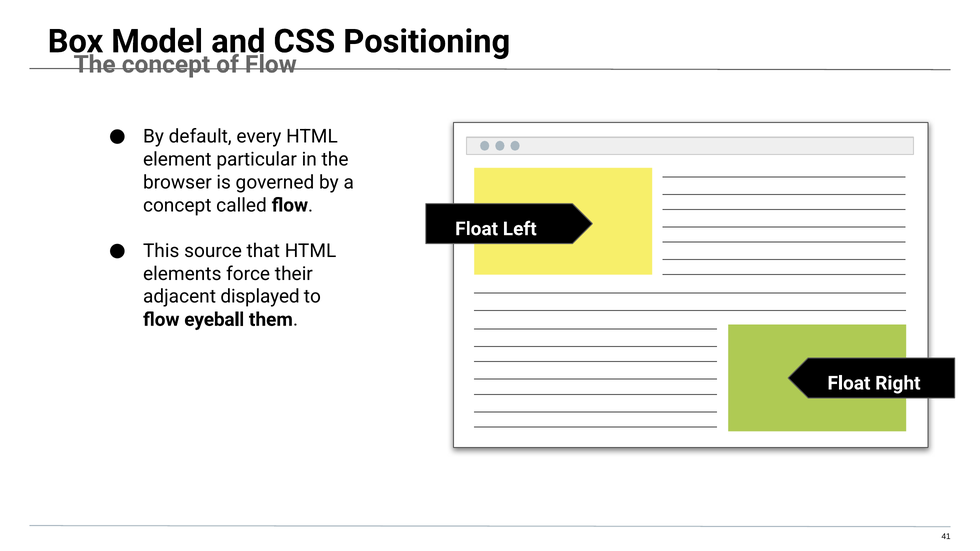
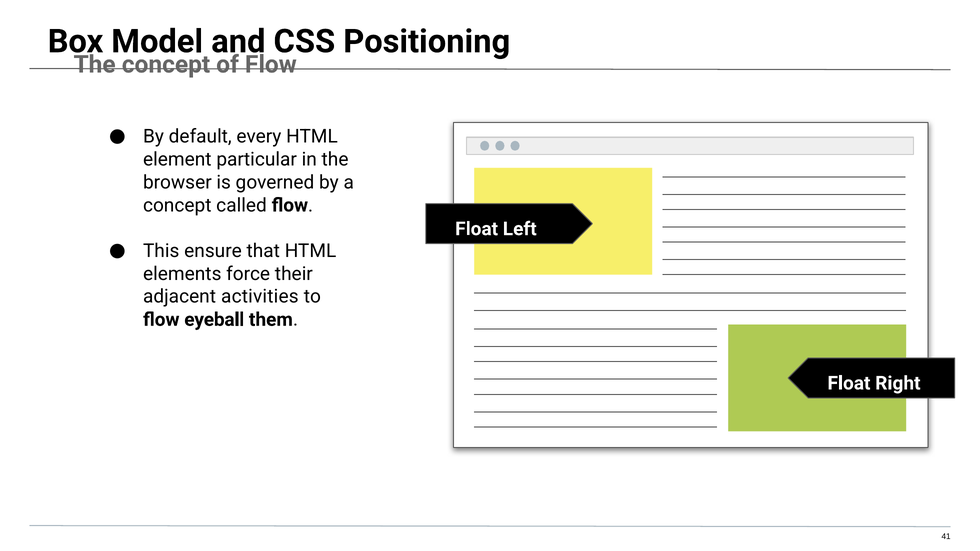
source: source -> ensure (213, 251)
displayed: displayed -> activities (260, 297)
